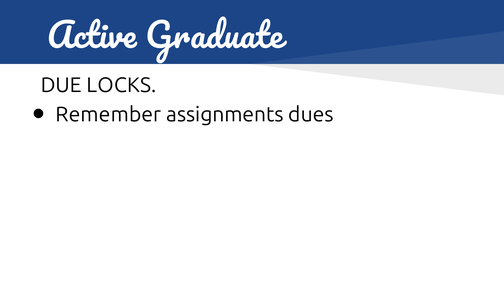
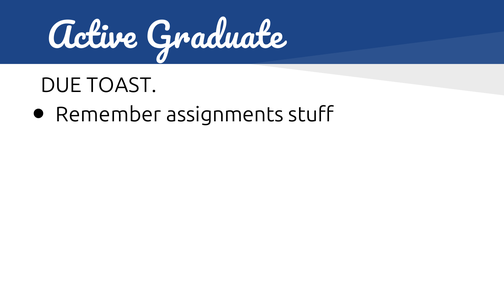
LOCKS: LOCKS -> TOAST (122, 85)
dues: dues -> stuff (311, 115)
